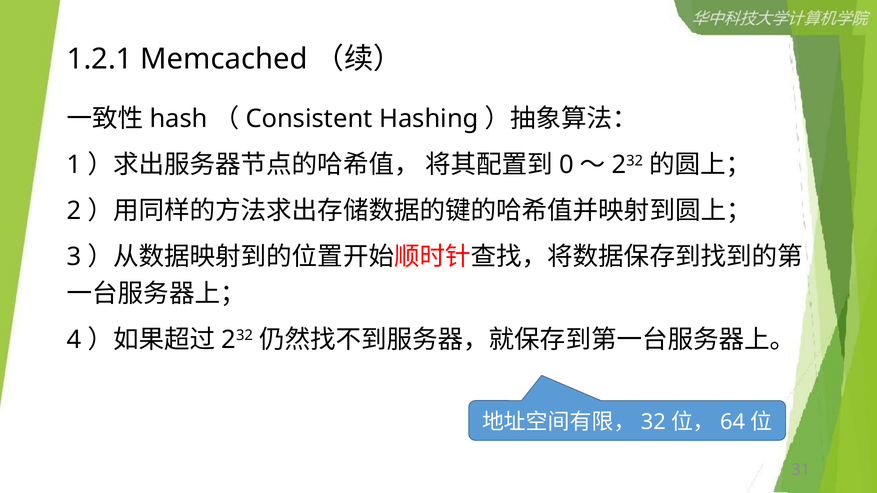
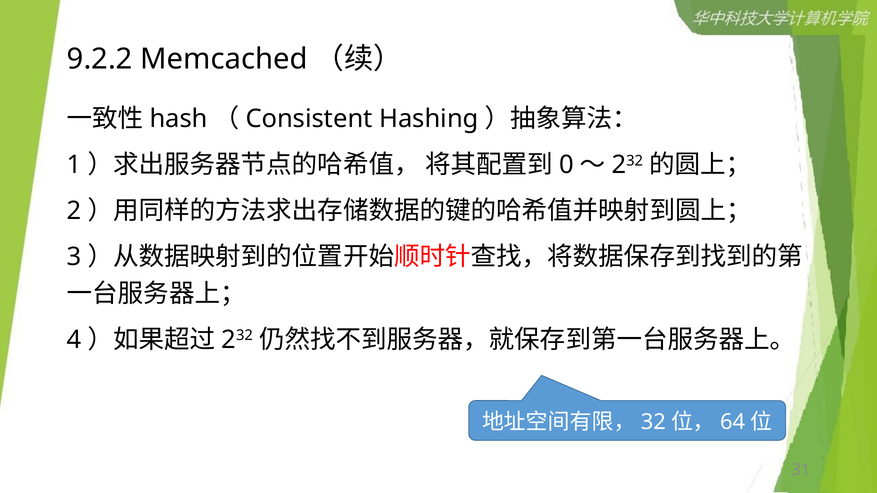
1.2.1: 1.2.1 -> 9.2.2 (100, 59)
